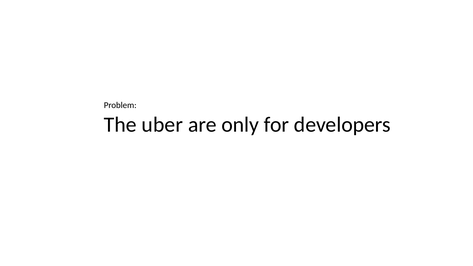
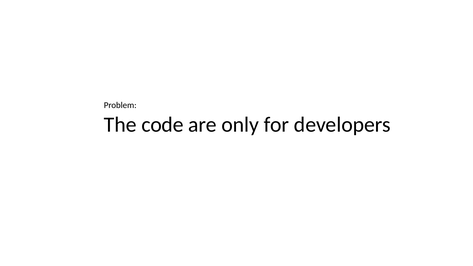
uber: uber -> code (162, 125)
